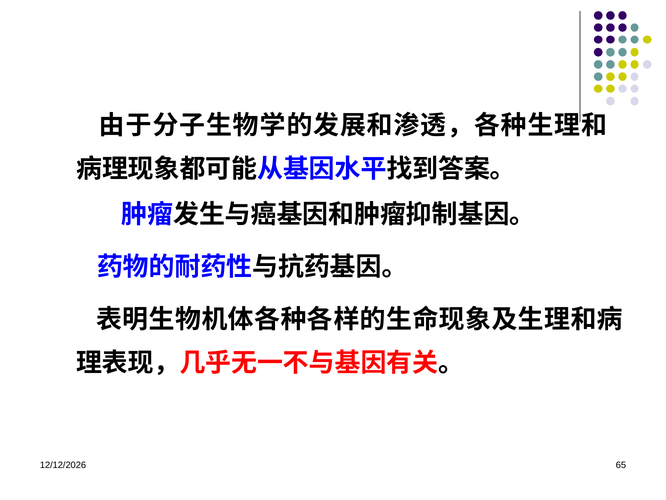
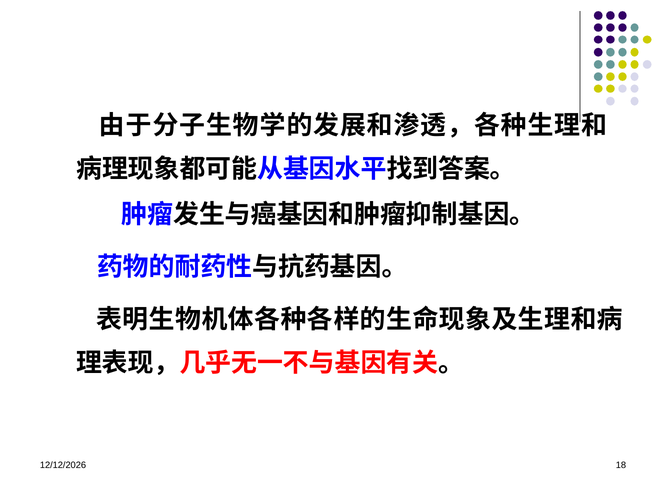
65: 65 -> 18 (621, 465)
